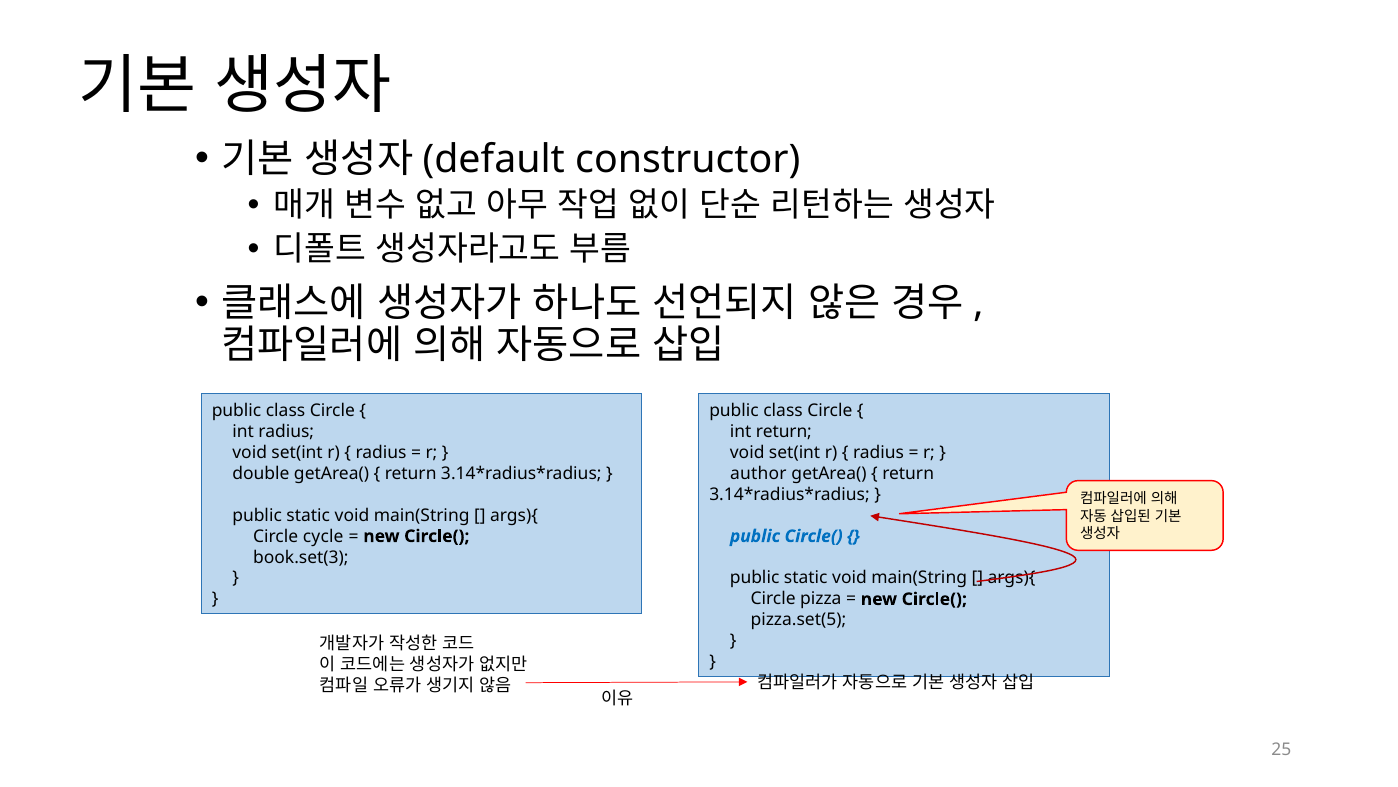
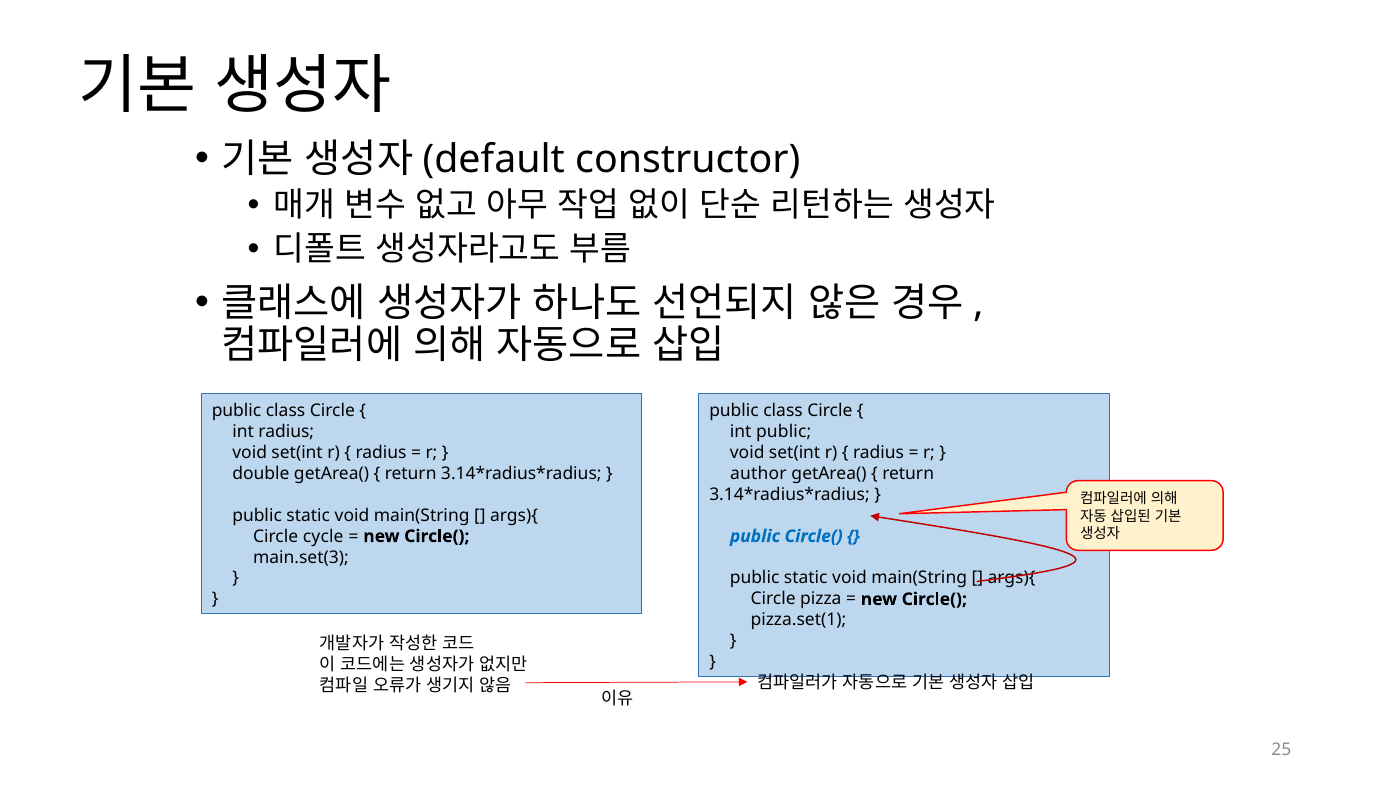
int return: return -> public (784, 431)
book.set(3: book.set(3 -> main.set(3 (301, 557)
pizza.set(5: pizza.set(5 -> pizza.set(1 (798, 620)
